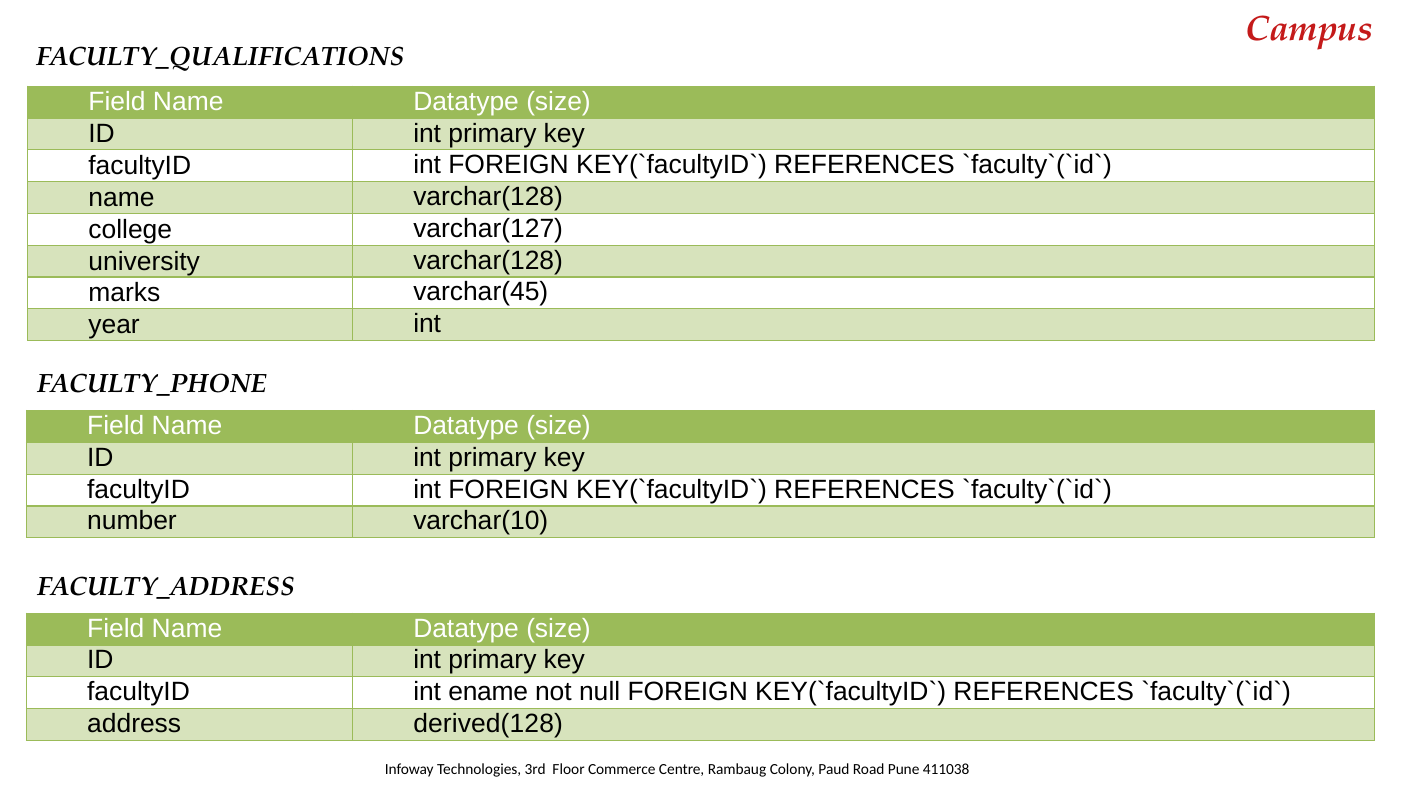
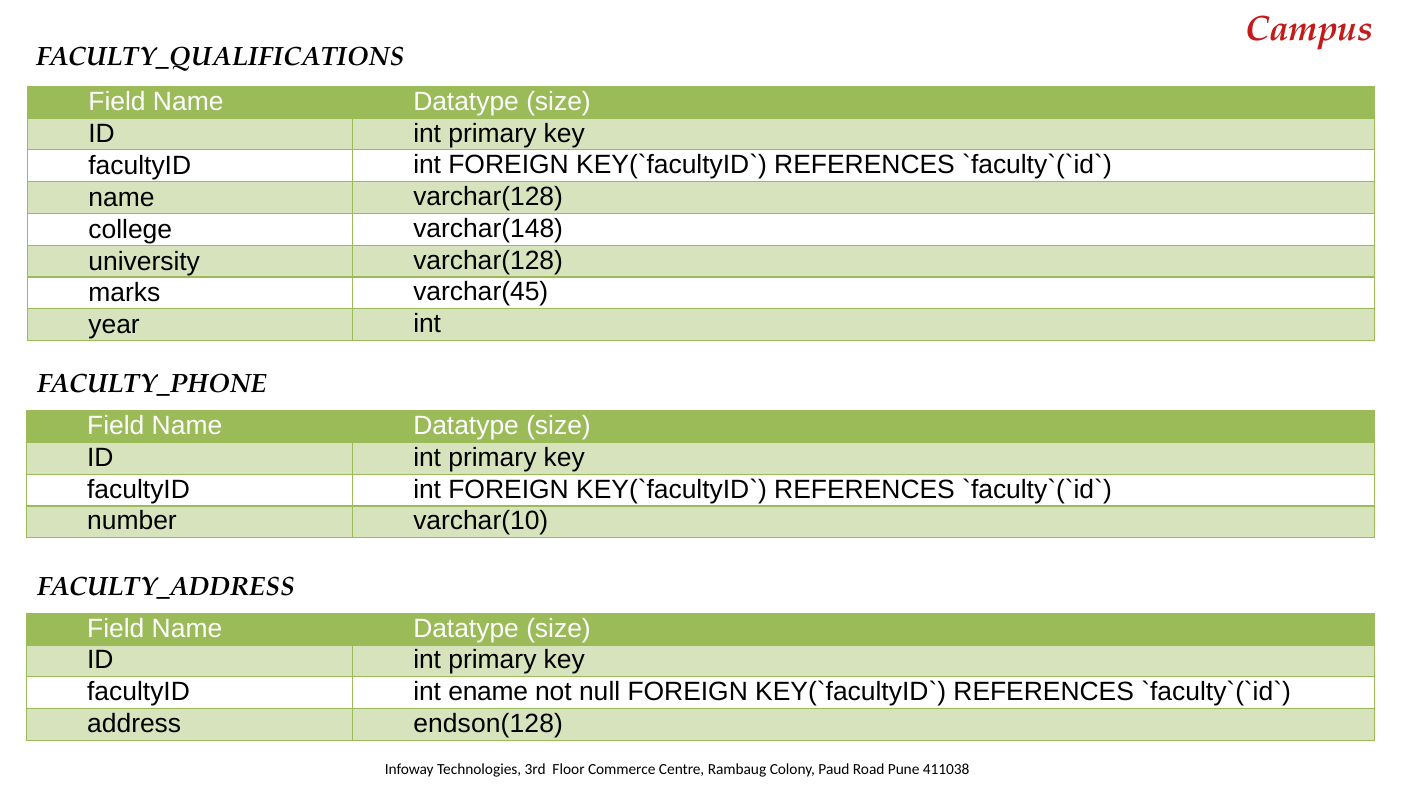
varchar(127: varchar(127 -> varchar(148 (488, 229)
derived(128: derived(128 -> endson(128 (488, 724)
